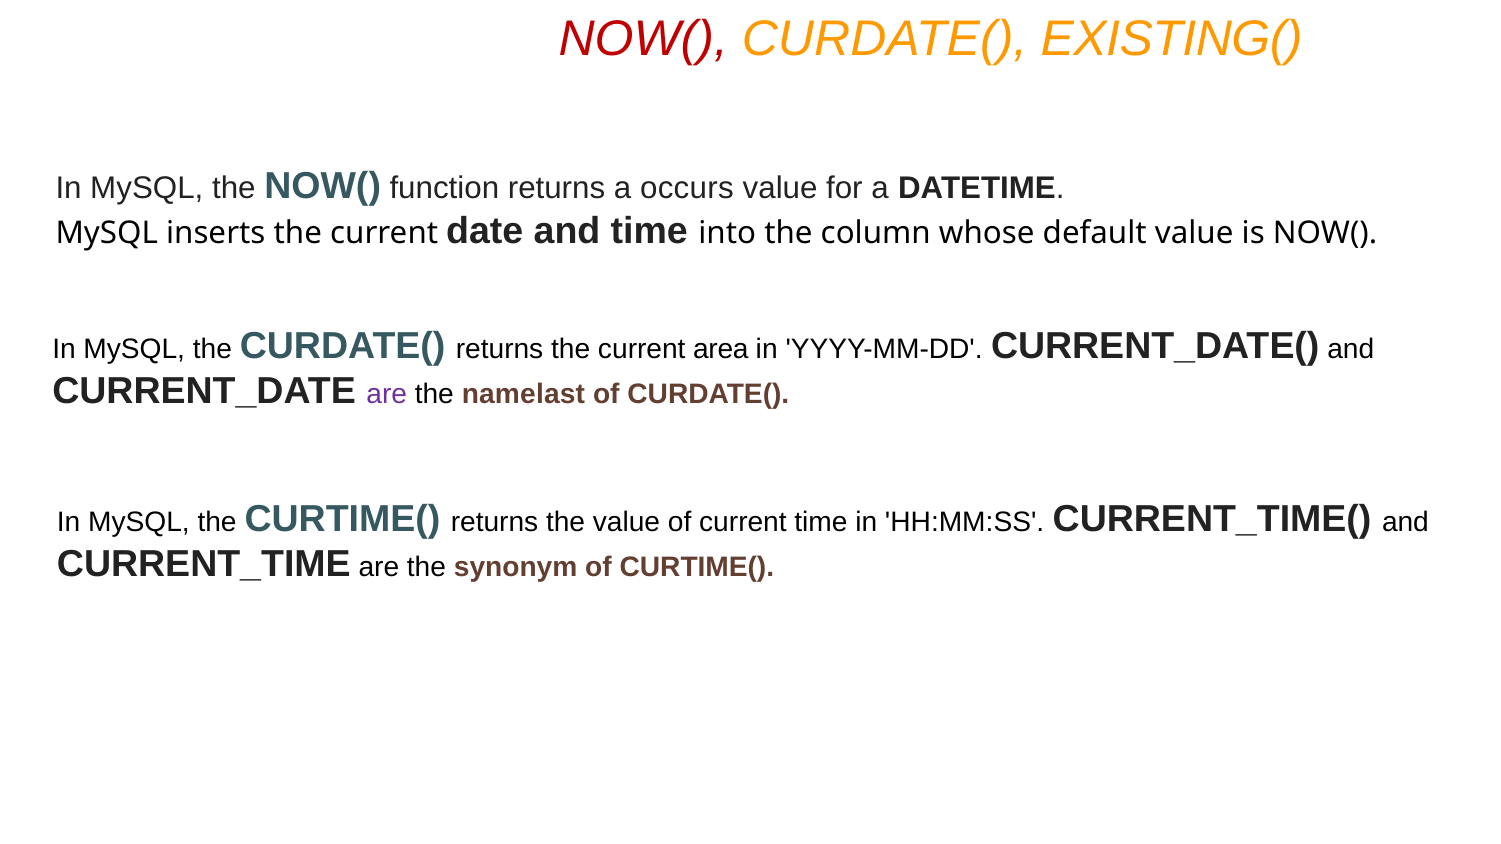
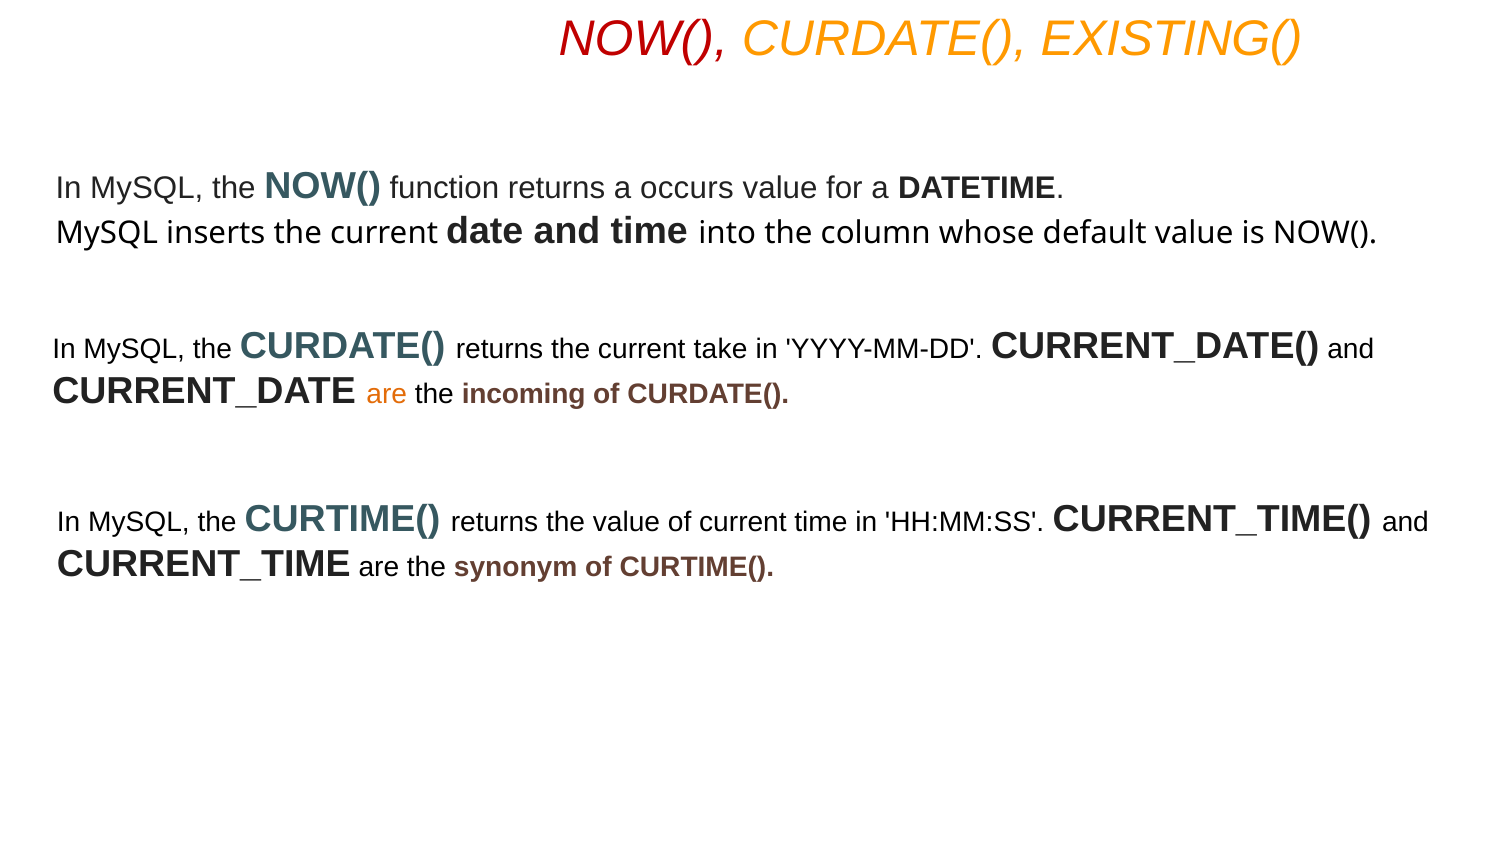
area: area -> take (721, 349)
are colour: purple -> orange (387, 394)
namelast: namelast -> incoming (524, 394)
